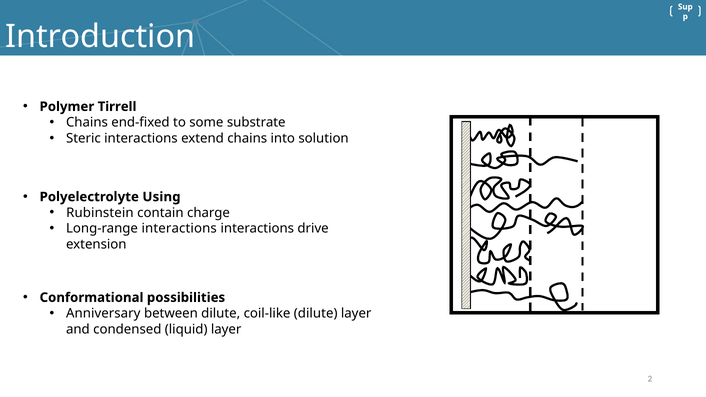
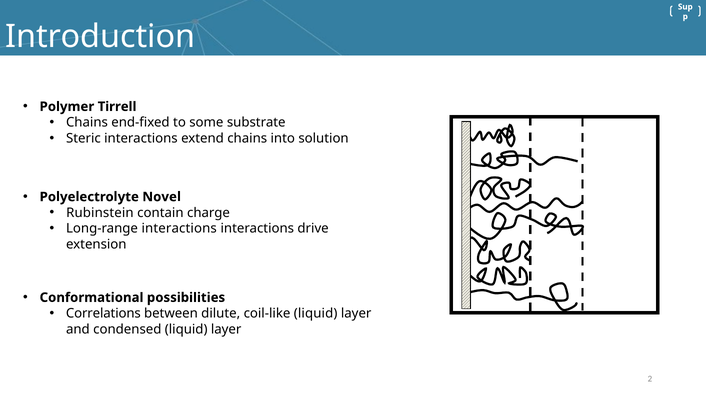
Using: Using -> Novel (162, 197)
Anniversary: Anniversary -> Correlations (103, 313)
coil-like dilute: dilute -> liquid (316, 313)
